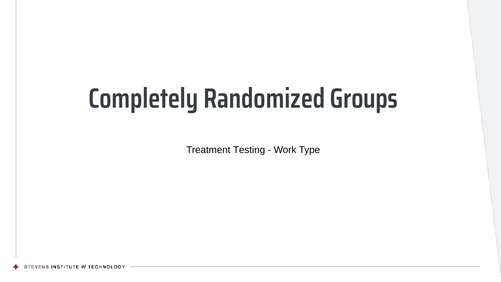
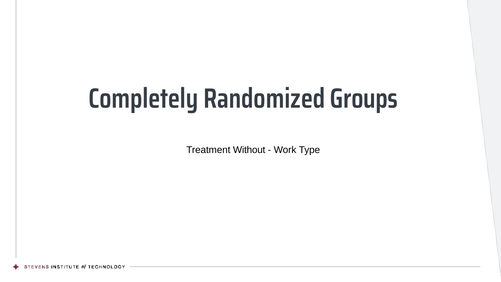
Testing: Testing -> Without (249, 150)
